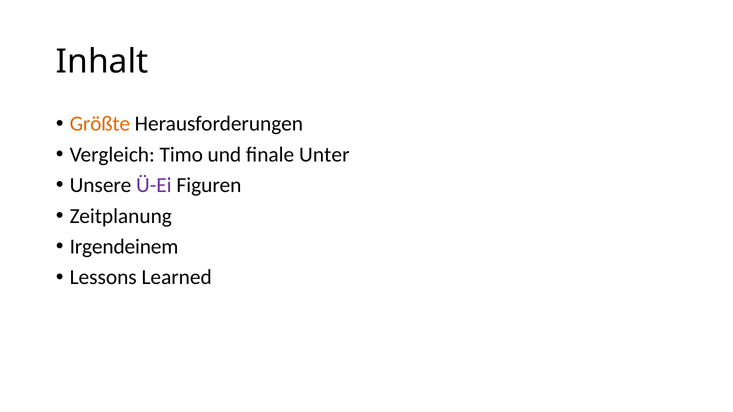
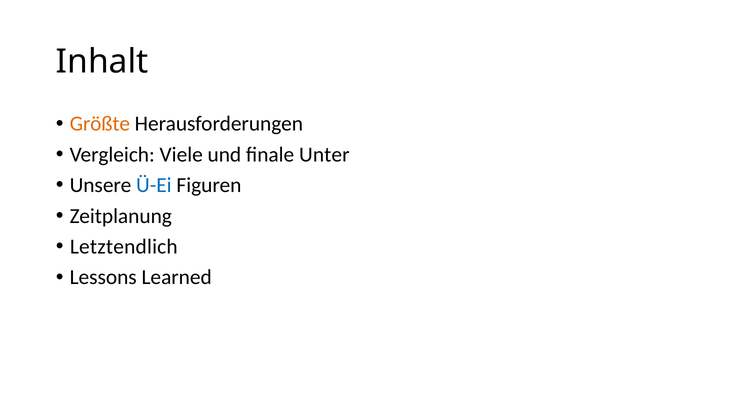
Timo: Timo -> Viele (181, 155)
Ü-Ei colour: purple -> blue (154, 185)
Irgendeinem: Irgendeinem -> Letztendlich (124, 247)
